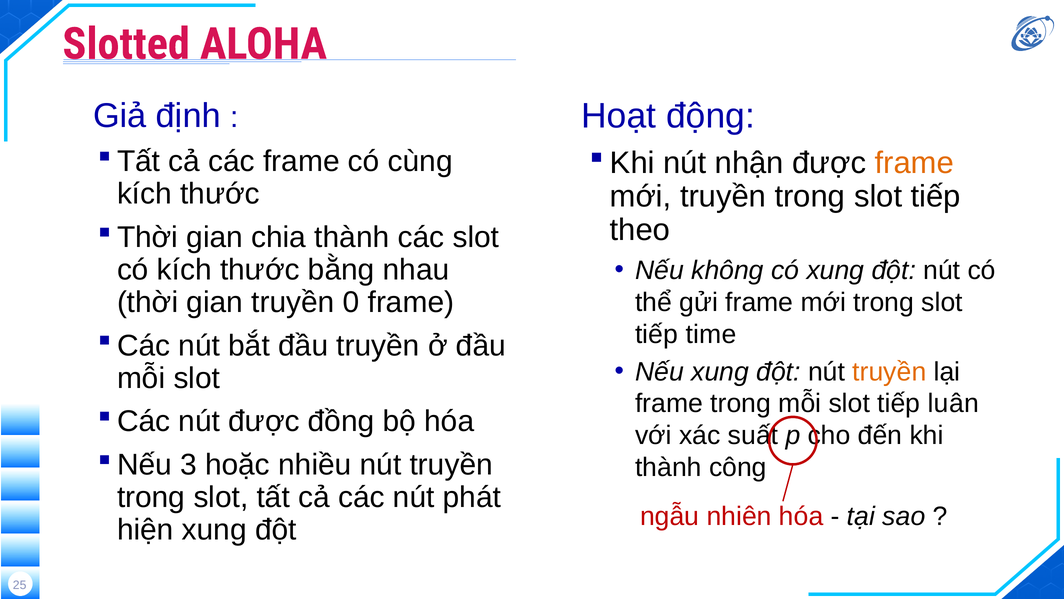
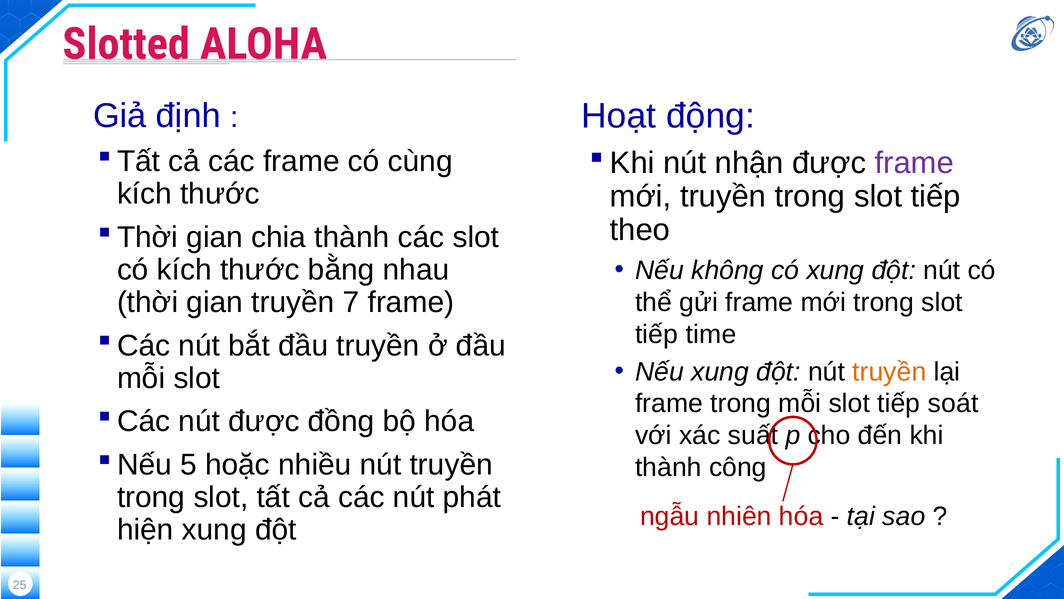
frame colour: orange -> purple (914, 163)
0: 0 -> 7 (351, 302)
luân: luân -> soát (953, 403)
3: 3 -> 5 (188, 465)
